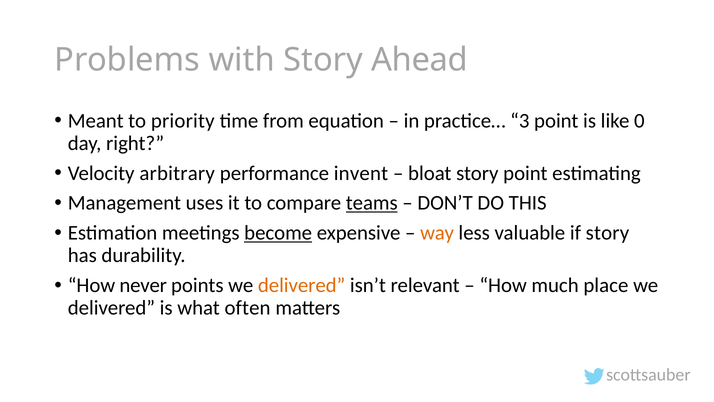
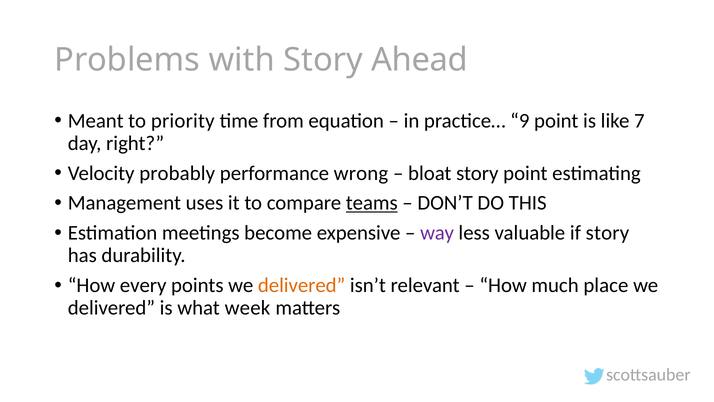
3: 3 -> 9 (520, 121)
0: 0 -> 7 (639, 121)
arbitrary: arbitrary -> probably (177, 173)
invent: invent -> wrong (361, 173)
become underline: present -> none (278, 233)
way colour: orange -> purple (437, 233)
never: never -> every (143, 285)
often: often -> week (247, 308)
